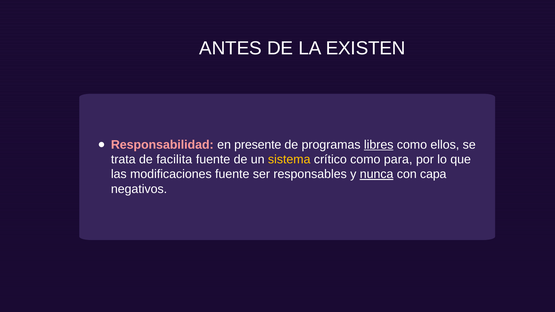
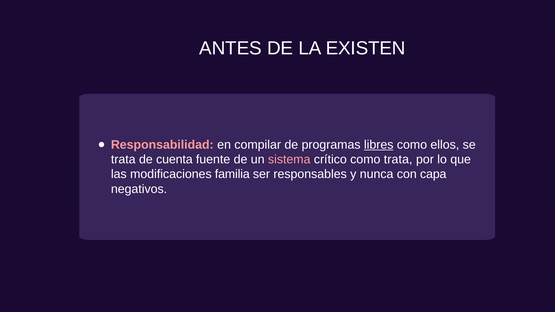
presente: presente -> compilar (258, 145)
facilita: facilita -> cuenta (174, 160)
sistema colour: yellow -> pink (289, 160)
como para: para -> trata (398, 160)
modificaciones fuente: fuente -> familia (232, 174)
nunca underline: present -> none (377, 174)
